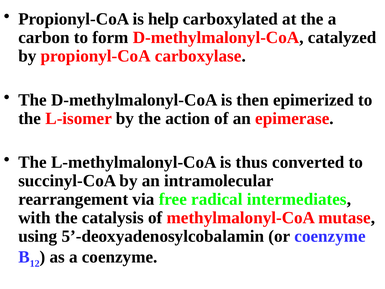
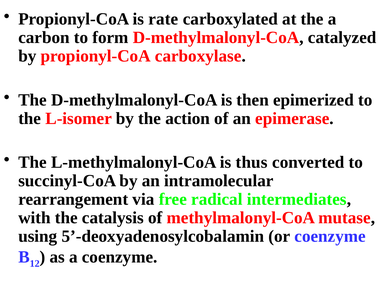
help: help -> rate (163, 19)
